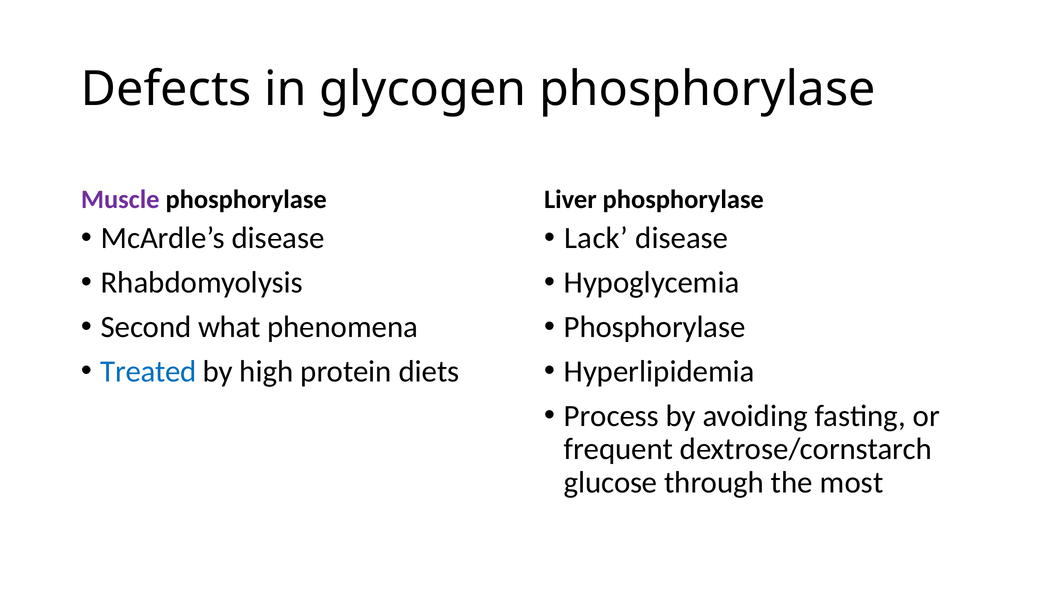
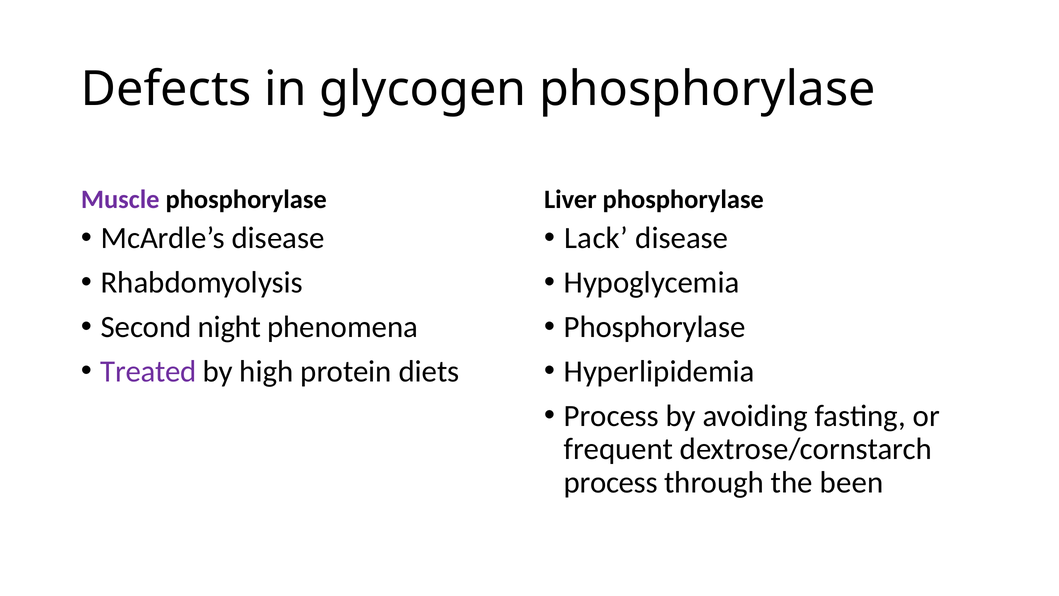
what: what -> night (229, 327)
Treated colour: blue -> purple (148, 371)
glucose: glucose -> process (611, 482)
most: most -> been (852, 482)
